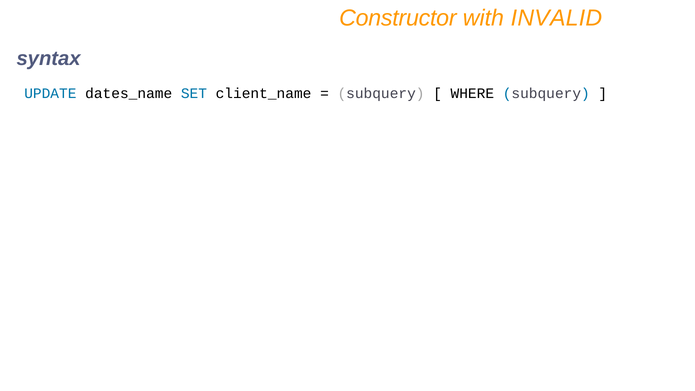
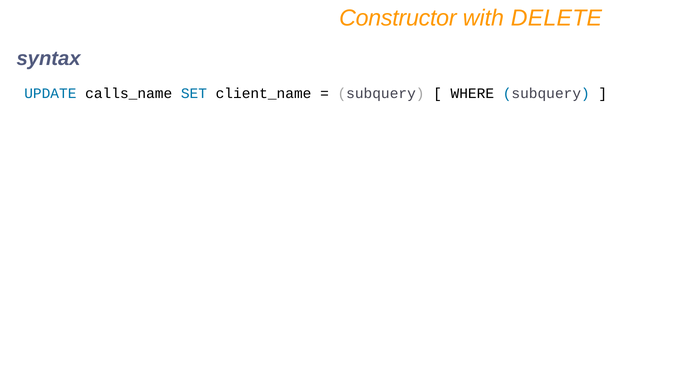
INVALID: INVALID -> DELETE (556, 18)
dates_name: dates_name -> calls_name (129, 93)
